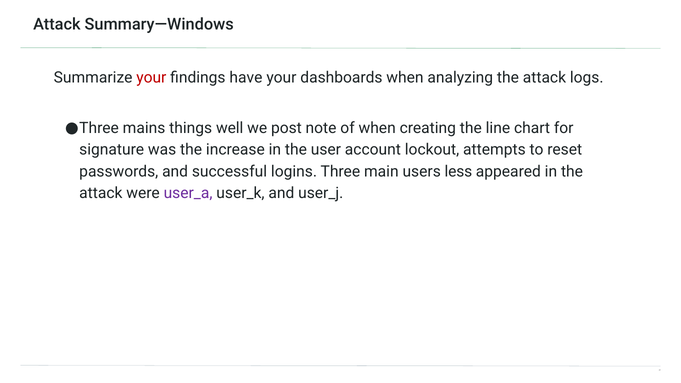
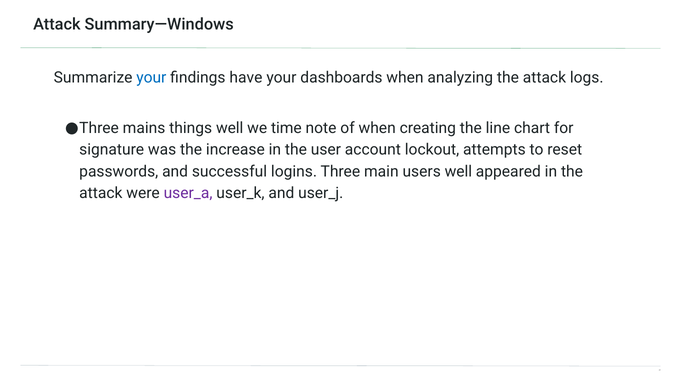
your colour: red -> blue (151, 77)
post: post -> time (286, 128)
users less: less -> well (458, 171)
